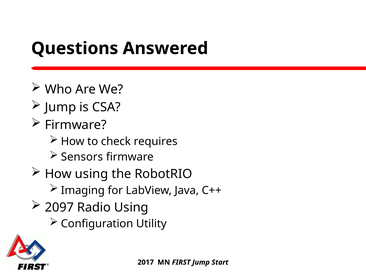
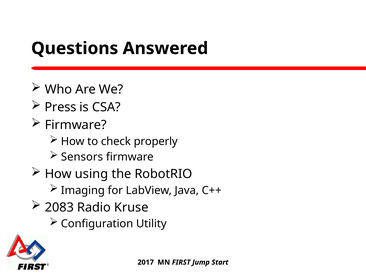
Jump: Jump -> Press (61, 107)
requires: requires -> properly (156, 142)
2097: 2097 -> 2083 (59, 208)
Radio Using: Using -> Kruse (131, 208)
